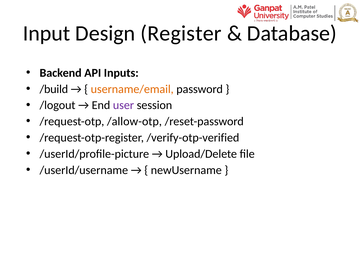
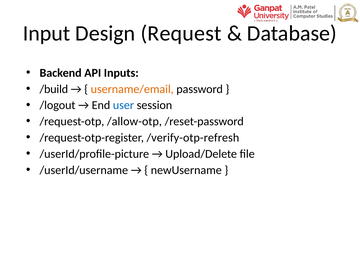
Register: Register -> Request (181, 33)
user colour: purple -> blue (123, 105)
/verify-otp-verified: /verify-otp-verified -> /verify-otp-refresh (193, 138)
